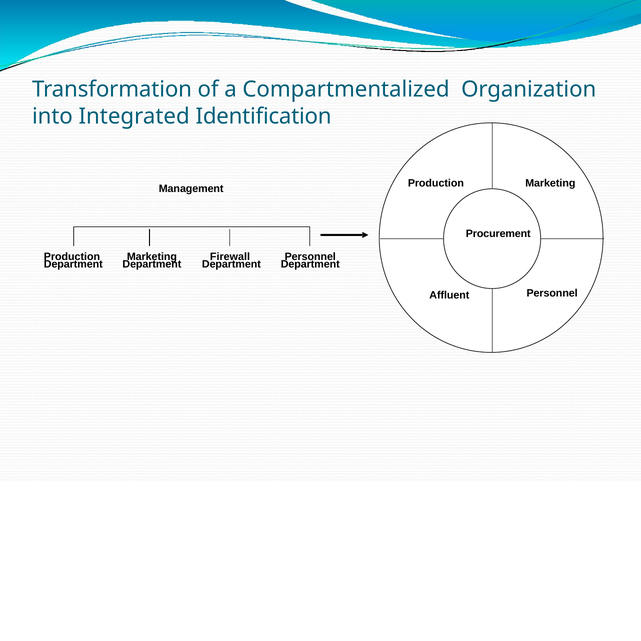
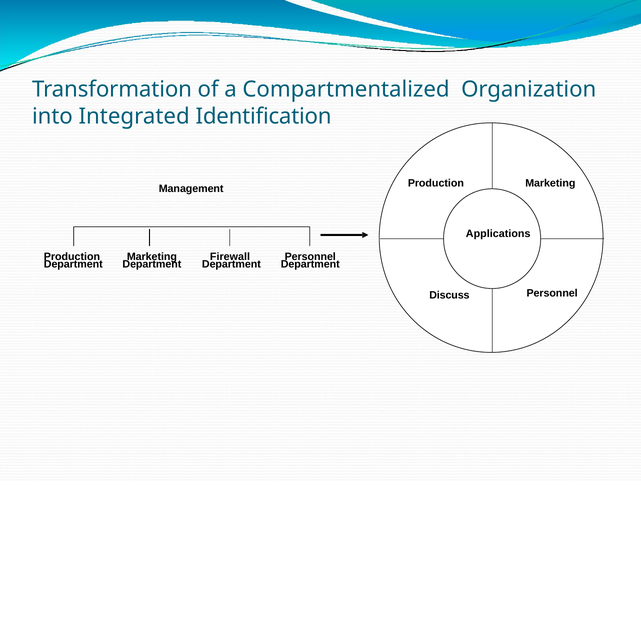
Procurement: Procurement -> Applications (498, 234)
Affluent: Affluent -> Discuss (449, 295)
